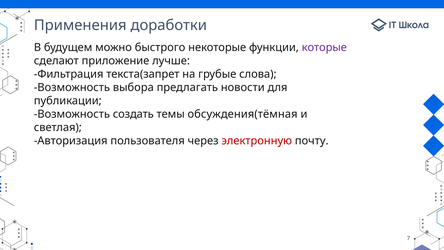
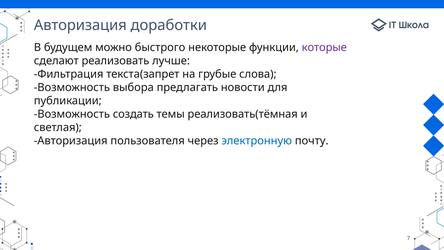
Применения: Применения -> Авторизация (80, 25)
приложение: приложение -> реализовать (115, 61)
обсуждения(тёмная: обсуждения(тёмная -> реализовать(тёмная (243, 114)
электронную colour: red -> blue (257, 141)
